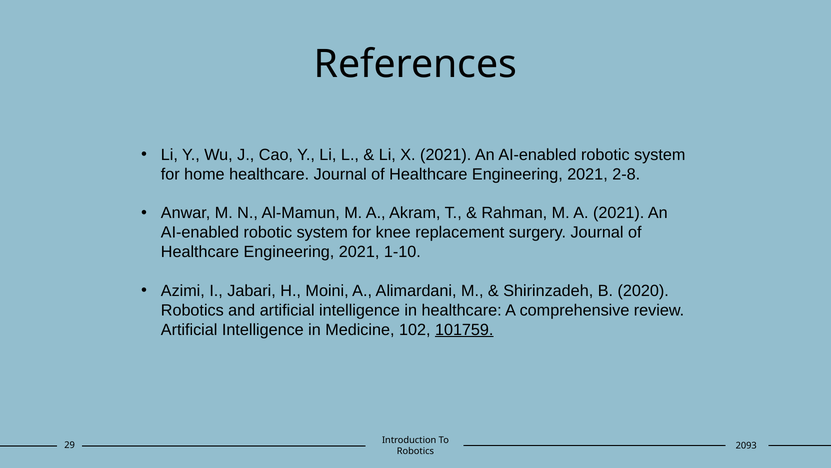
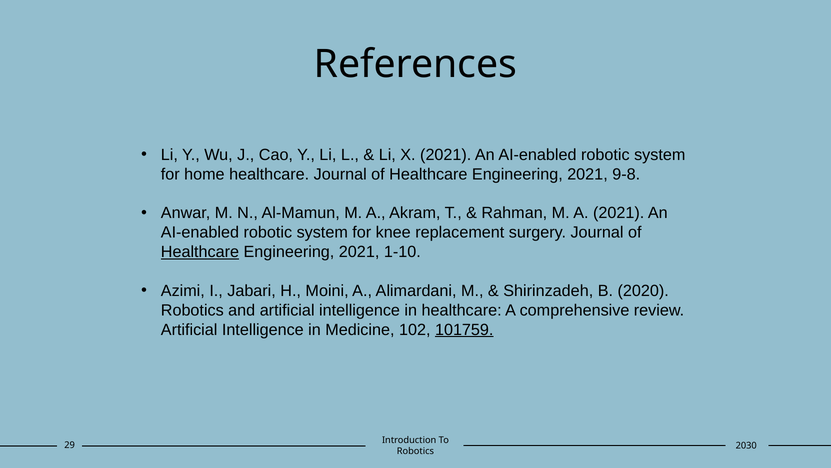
2-8: 2-8 -> 9-8 (626, 174)
Healthcare underline: none -> present (200, 252)
2093: 2093 -> 2030 (746, 445)
